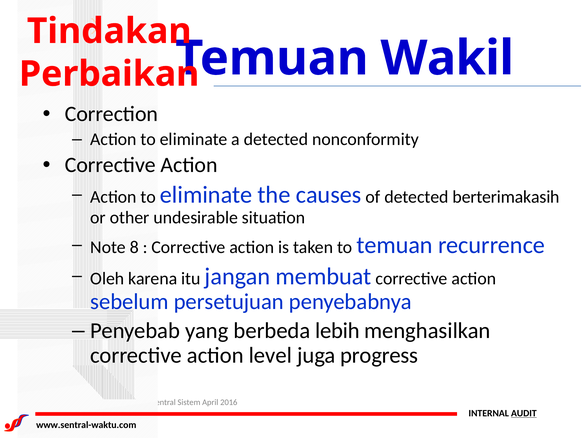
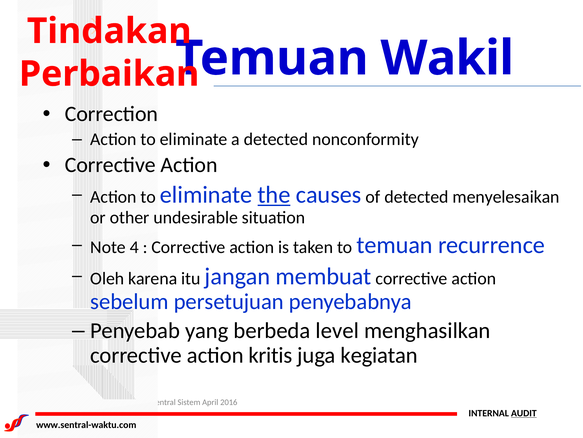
the underline: none -> present (274, 194)
berterimakasih: berterimakasih -> menyelesaikan (506, 197)
8: 8 -> 4 (134, 247)
lebih: lebih -> level (337, 330)
level: level -> kritis (271, 355)
progress: progress -> kegiatan (379, 355)
